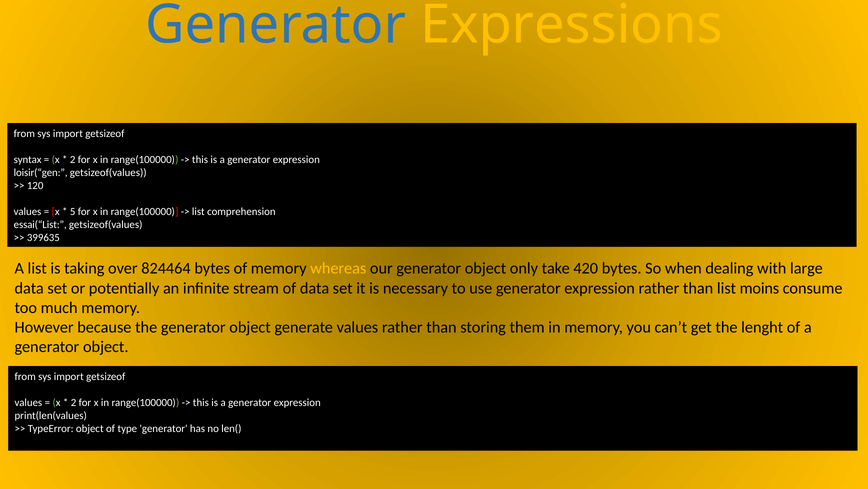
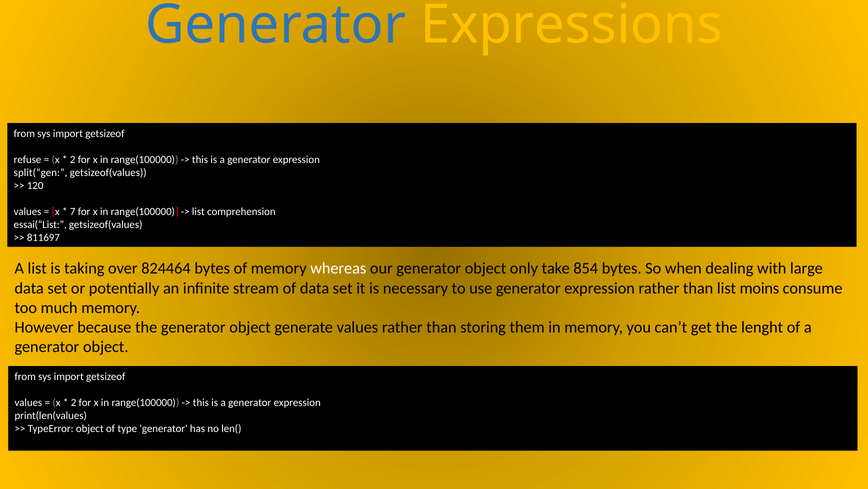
syntax: syntax -> refuse (28, 159)
loisir(“gen: loisir(“gen -> split(“gen (41, 172)
5: 5 -> 7 (73, 212)
399635: 399635 -> 811697 (43, 238)
whereas colour: yellow -> white (338, 268)
420: 420 -> 854 (586, 268)
